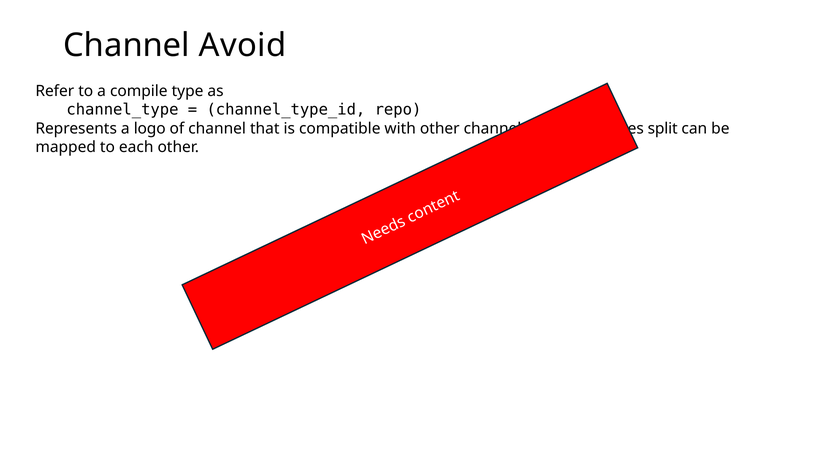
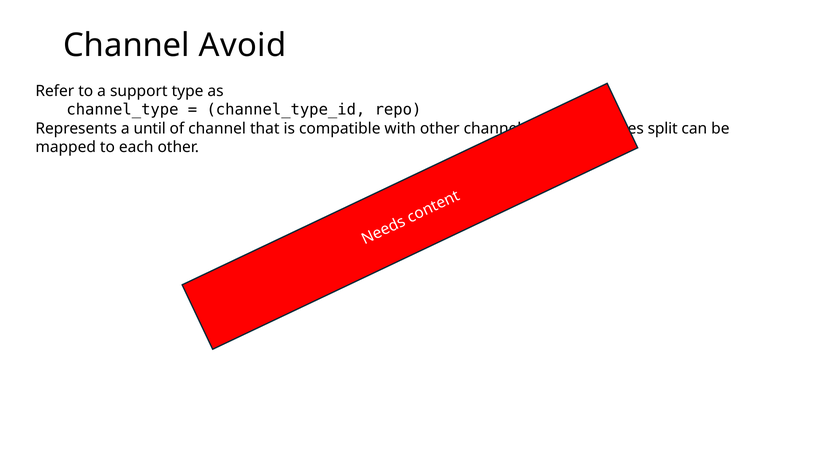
compile: compile -> support (139, 91)
logo: logo -> until (150, 128)
